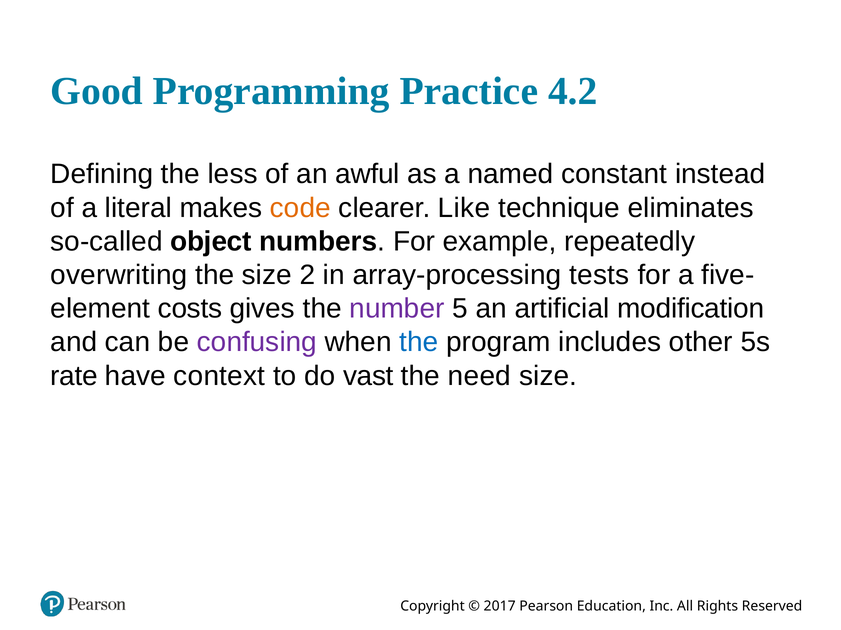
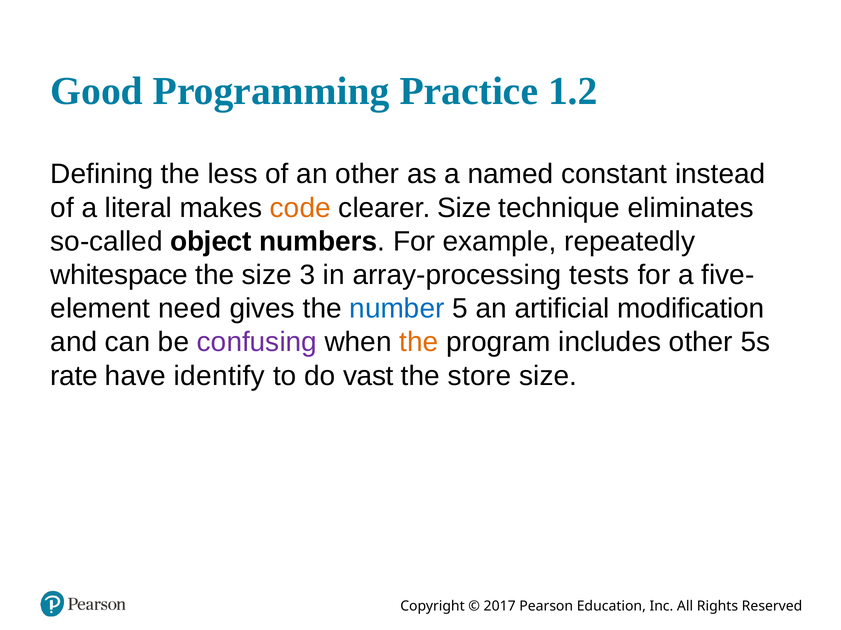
4.2: 4.2 -> 1.2 (573, 91)
an awful: awful -> other (367, 174)
clearer Like: Like -> Size (464, 208)
overwriting: overwriting -> whitespace (119, 275)
2: 2 -> 3 (307, 275)
costs: costs -> need (190, 309)
number colour: purple -> blue (397, 309)
the colour: blue -> orange (419, 343)
context: context -> identify (219, 376)
need: need -> store (479, 376)
